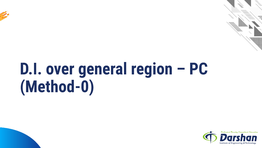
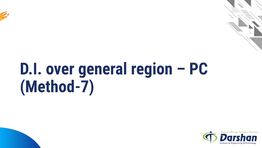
Method-0: Method-0 -> Method-7 (57, 86)
